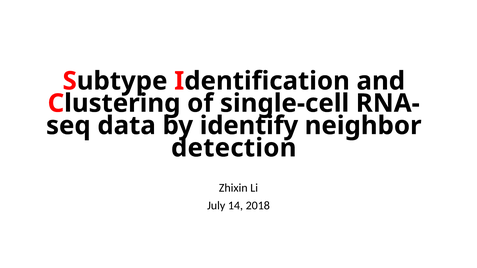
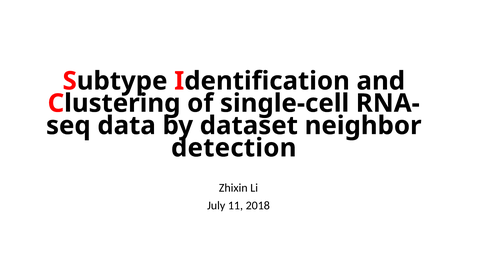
identify: identify -> dataset (249, 126)
14: 14 -> 11 (235, 206)
